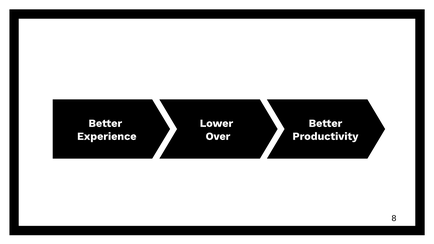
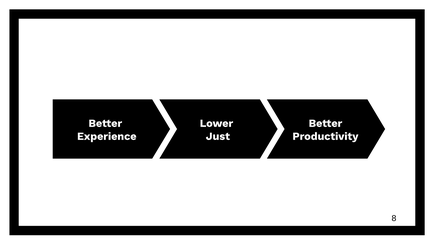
Over: Over -> Just (218, 136)
